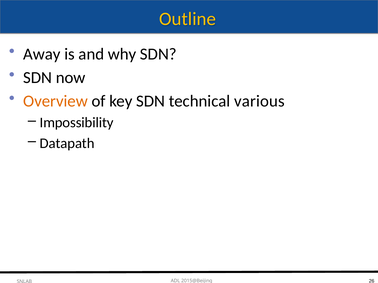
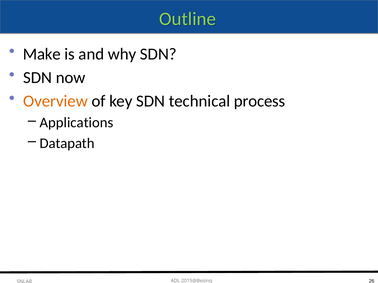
Outline colour: yellow -> light green (188, 19)
Away: Away -> Make (42, 54)
various: various -> process (260, 101)
Impossibility: Impossibility -> Applications (77, 123)
